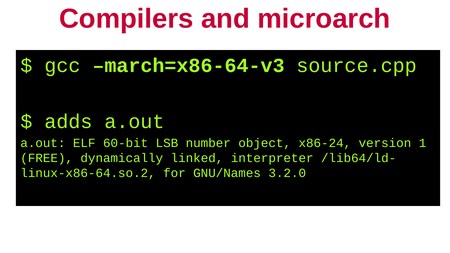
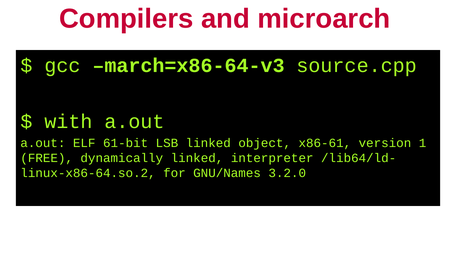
adds: adds -> with (68, 122)
60-bit: 60-bit -> 61-bit (126, 143)
LSB number: number -> linked (208, 143)
x86-24: x86-24 -> x86-61 (325, 143)
